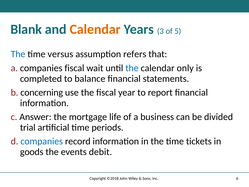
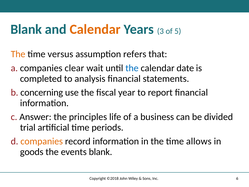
The colour: blue -> orange (18, 54)
companies fiscal: fiscal -> clear (74, 68)
only: only -> date (185, 68)
balance: balance -> analysis (90, 79)
mortgage: mortgage -> principles (88, 117)
companies colour: blue -> orange (42, 141)
tickets: tickets -> allows (199, 141)
events debit: debit -> blank (101, 152)
